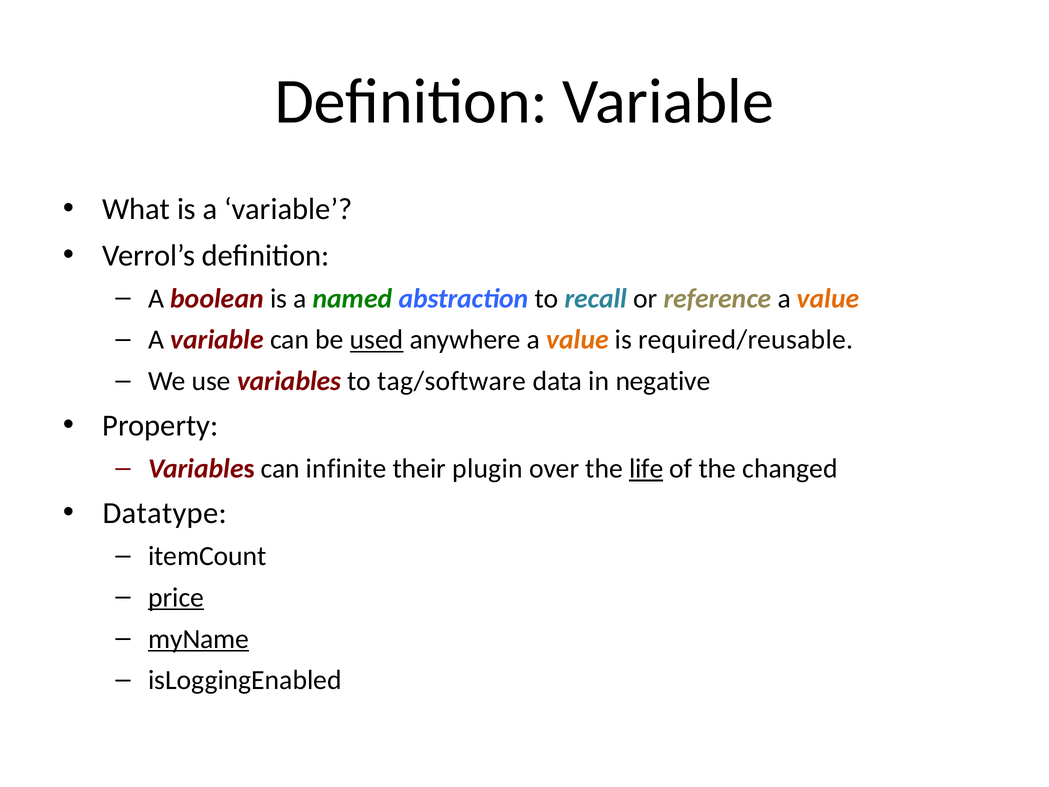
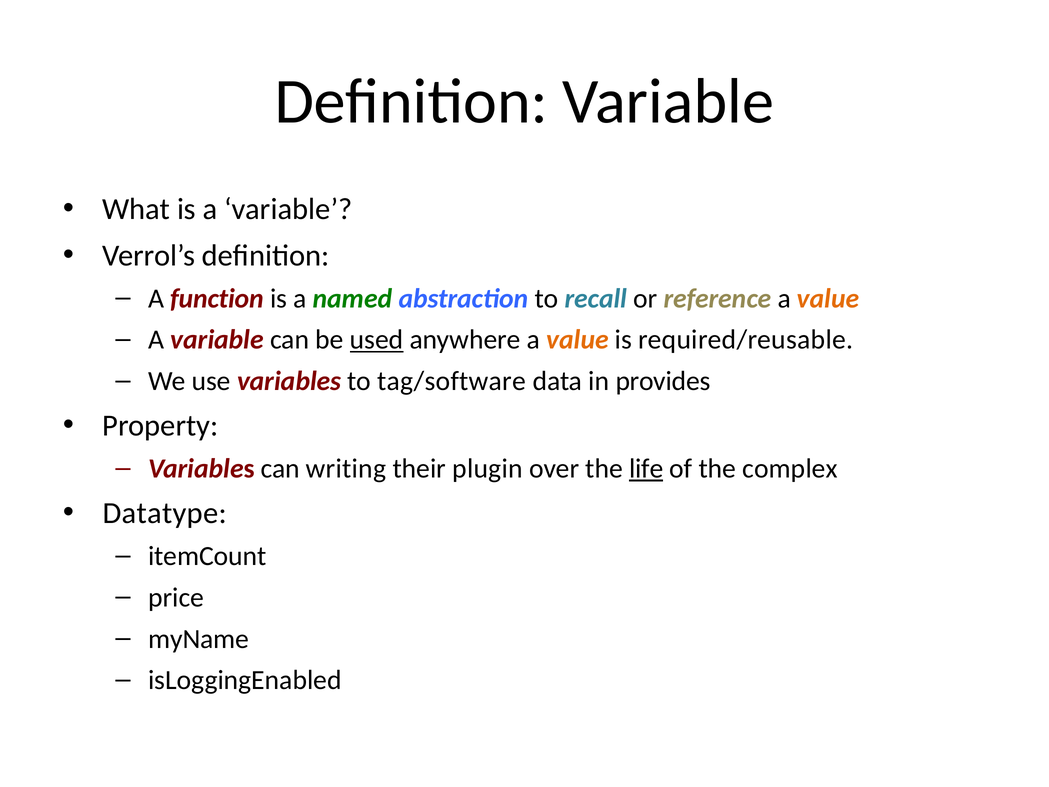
boolean: boolean -> function (217, 298)
negative: negative -> provides (663, 381)
infinite: infinite -> writing (346, 468)
changed: changed -> complex (790, 468)
price underline: present -> none (176, 597)
myName underline: present -> none (199, 639)
